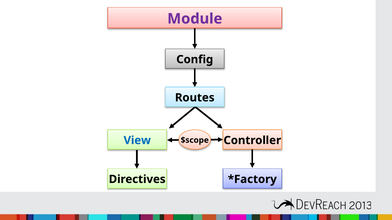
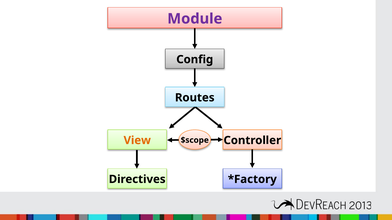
View colour: blue -> orange (137, 141)
